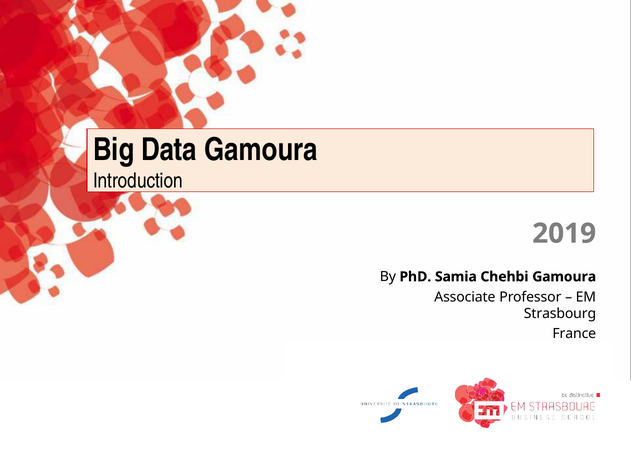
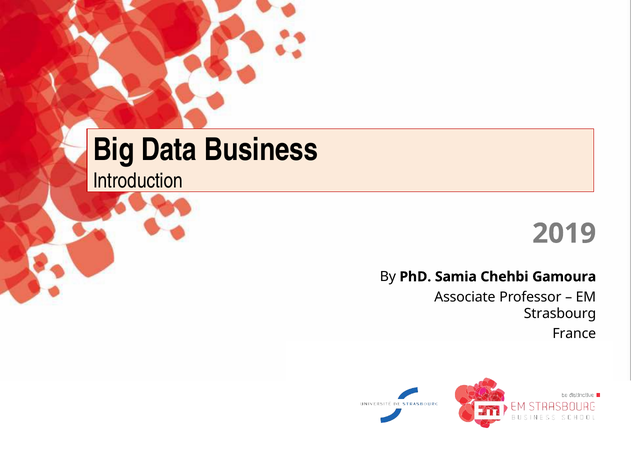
Data Gamoura: Gamoura -> Business (261, 150)
